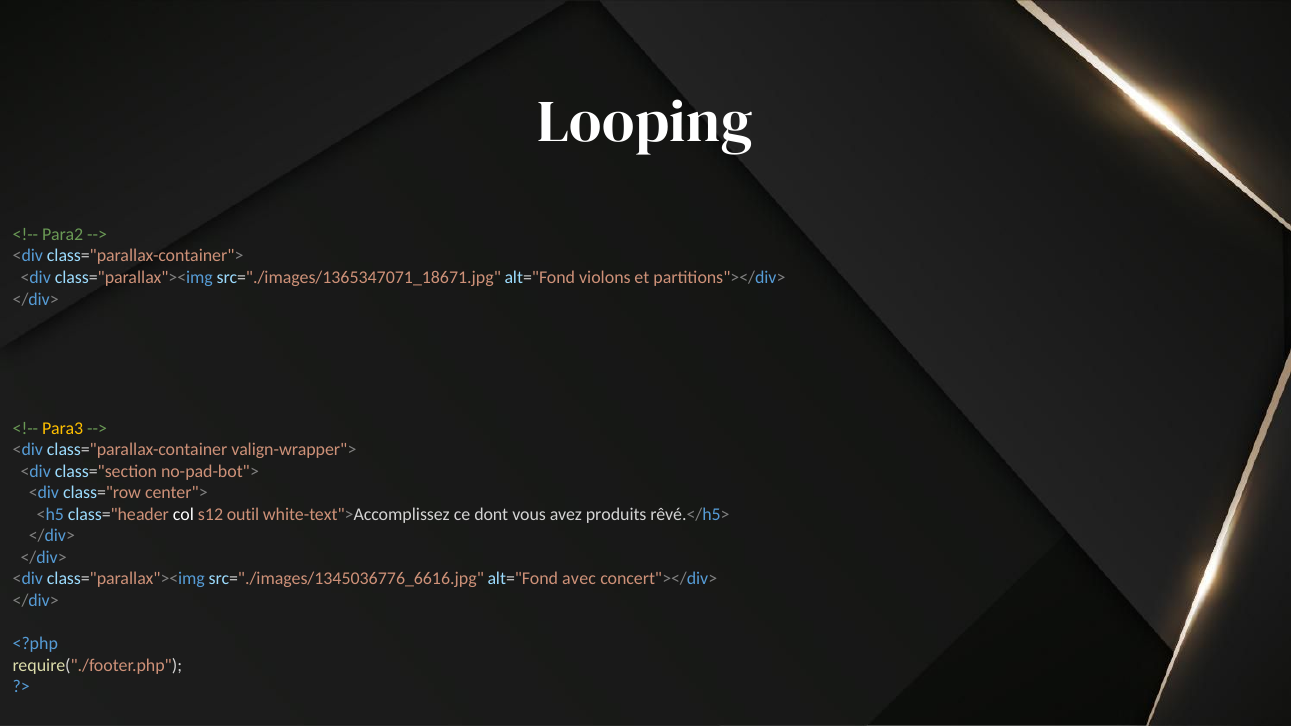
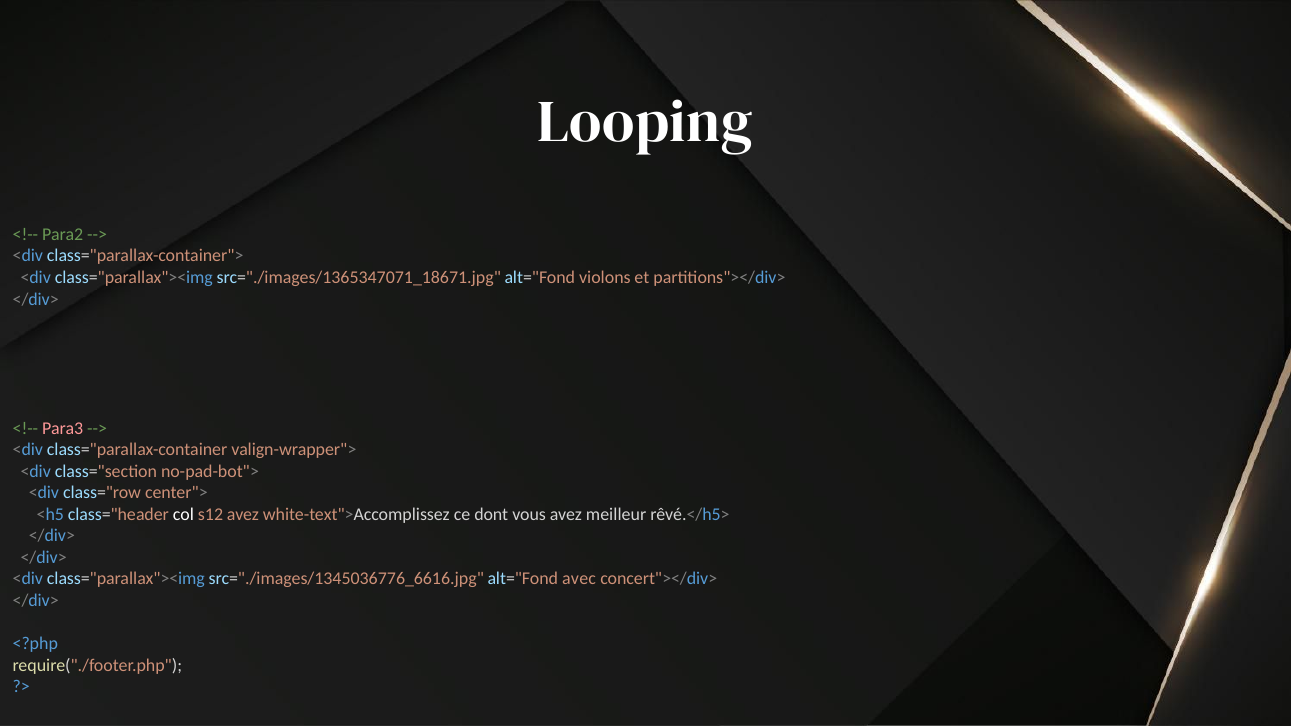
Para3 colour: yellow -> pink (63, 428)
s12 outil: outil -> avez (243, 514)
produits: produits -> meilleur (616, 514)
